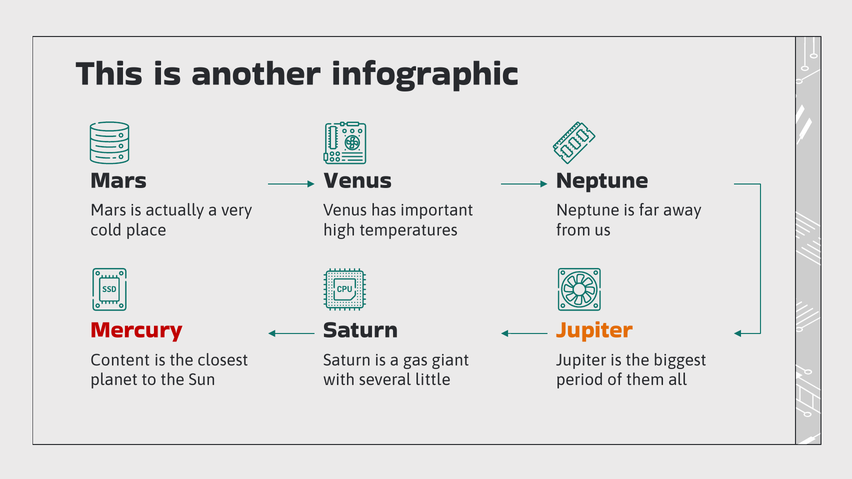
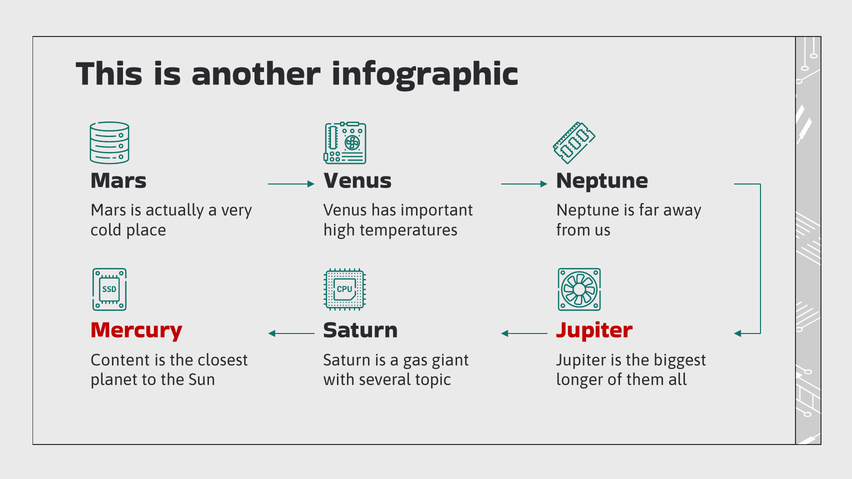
Jupiter colour: orange -> red (594, 330)
little: little -> topic (433, 380)
period: period -> longer (580, 380)
